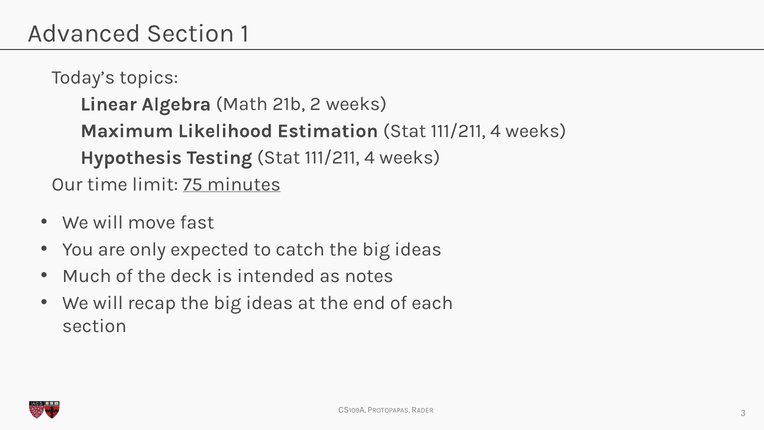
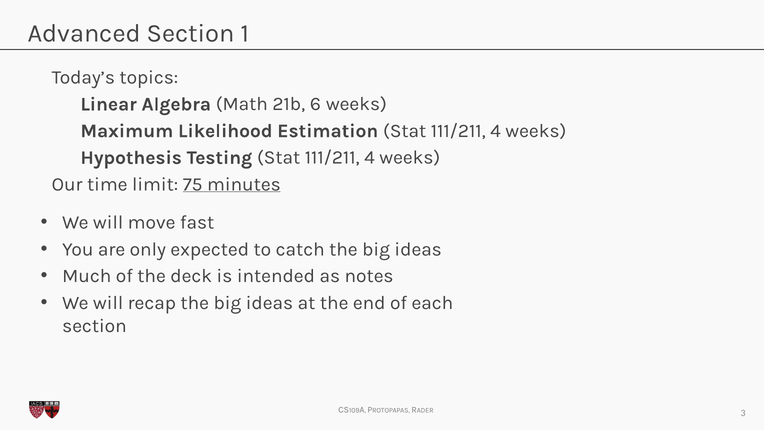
2: 2 -> 6 (315, 104)
